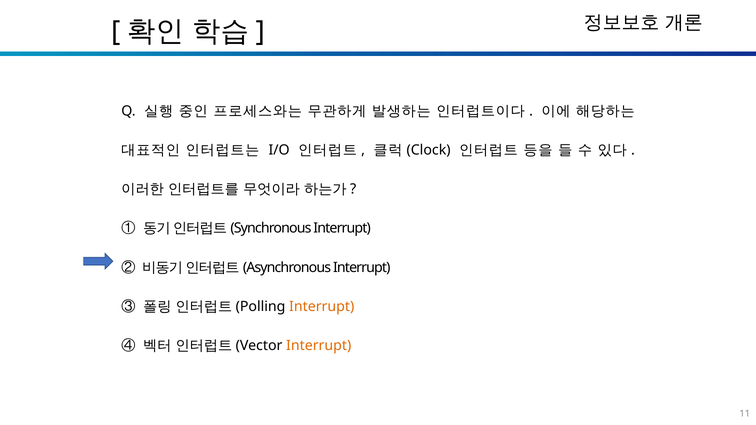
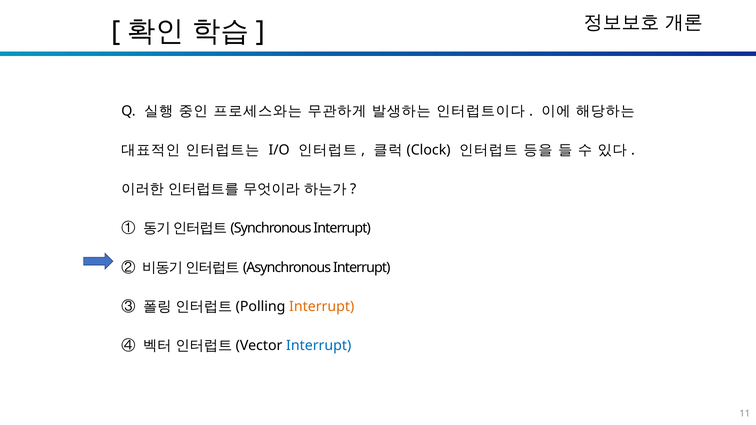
Interrupt colour: orange -> blue (319, 346)
